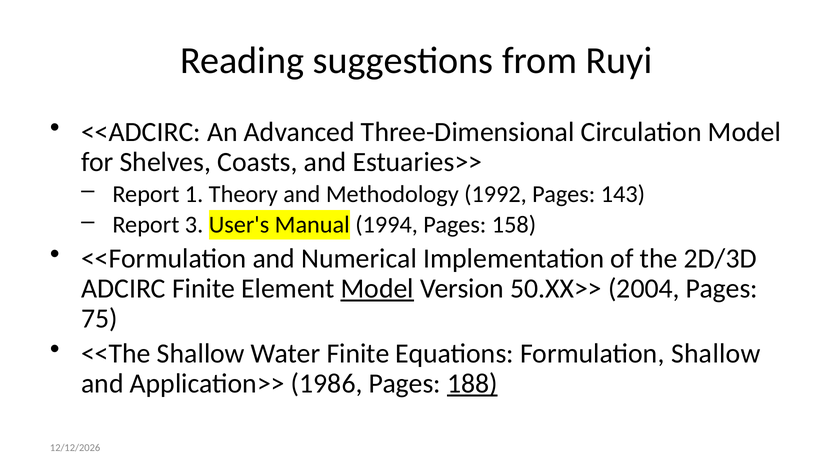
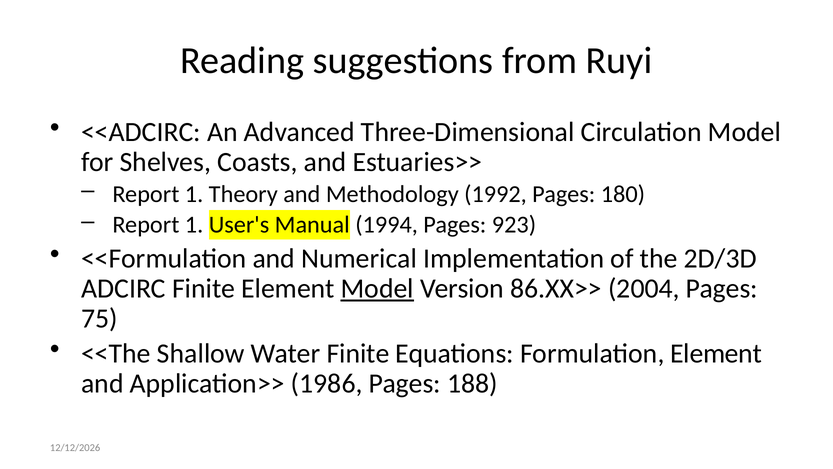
143: 143 -> 180 (623, 194)
3: 3 -> 1 (194, 225)
158: 158 -> 923 (514, 225)
50.XX>>: 50.XX>> -> 86.XX>> (556, 288)
Formulation Shallow: Shallow -> Element (716, 353)
188 underline: present -> none (472, 383)
